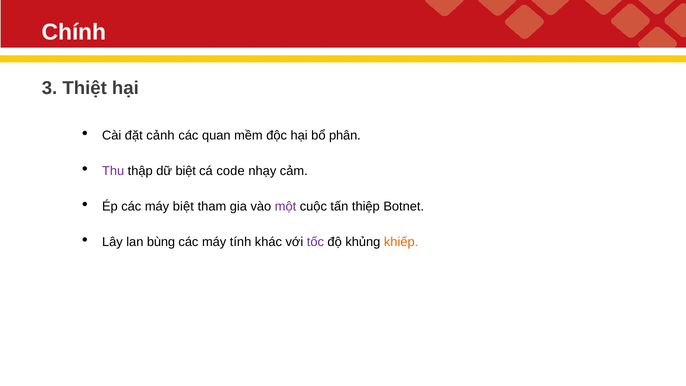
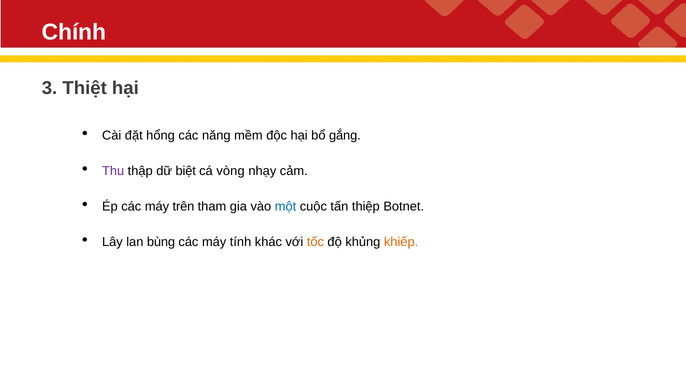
cảnh: cảnh -> hổng (161, 136)
quan: quan -> năng (216, 136)
phân: phân -> gắng (345, 136)
code: code -> vòng (231, 171)
máy biệt: biệt -> trên (183, 207)
một colour: purple -> blue (286, 207)
tốc colour: purple -> orange (315, 242)
